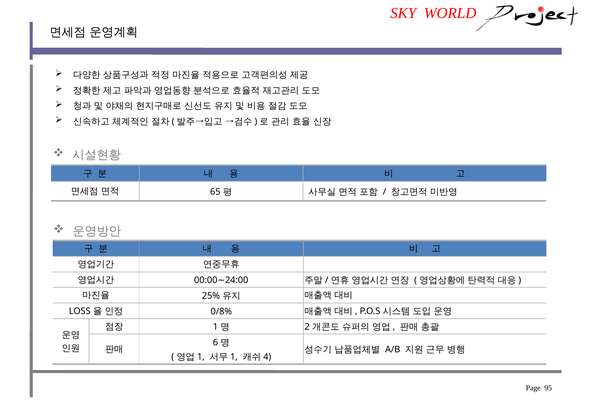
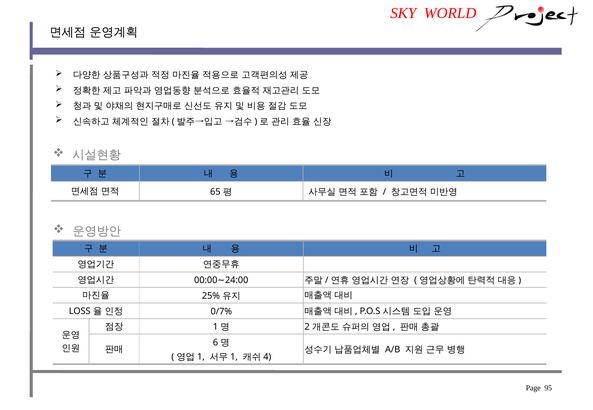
0/8%: 0/8% -> 0/7% (221, 312)
